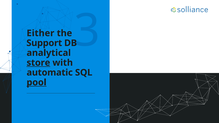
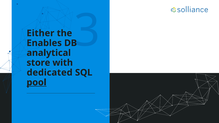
Support: Support -> Enables (44, 43)
store underline: present -> none (38, 63)
automatic: automatic -> dedicated (50, 73)
